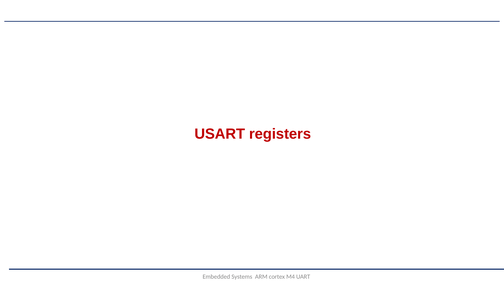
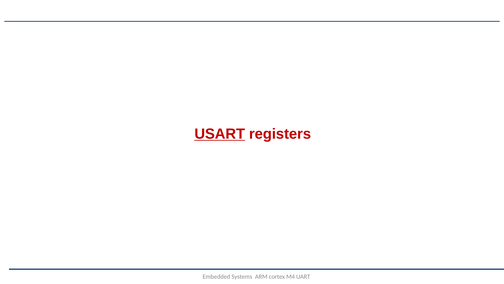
USART underline: none -> present (220, 134)
